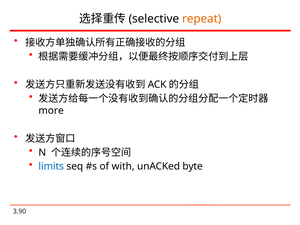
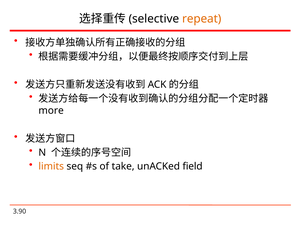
limits colour: blue -> orange (51, 166)
with: with -> take (123, 166)
byte: byte -> field (193, 166)
